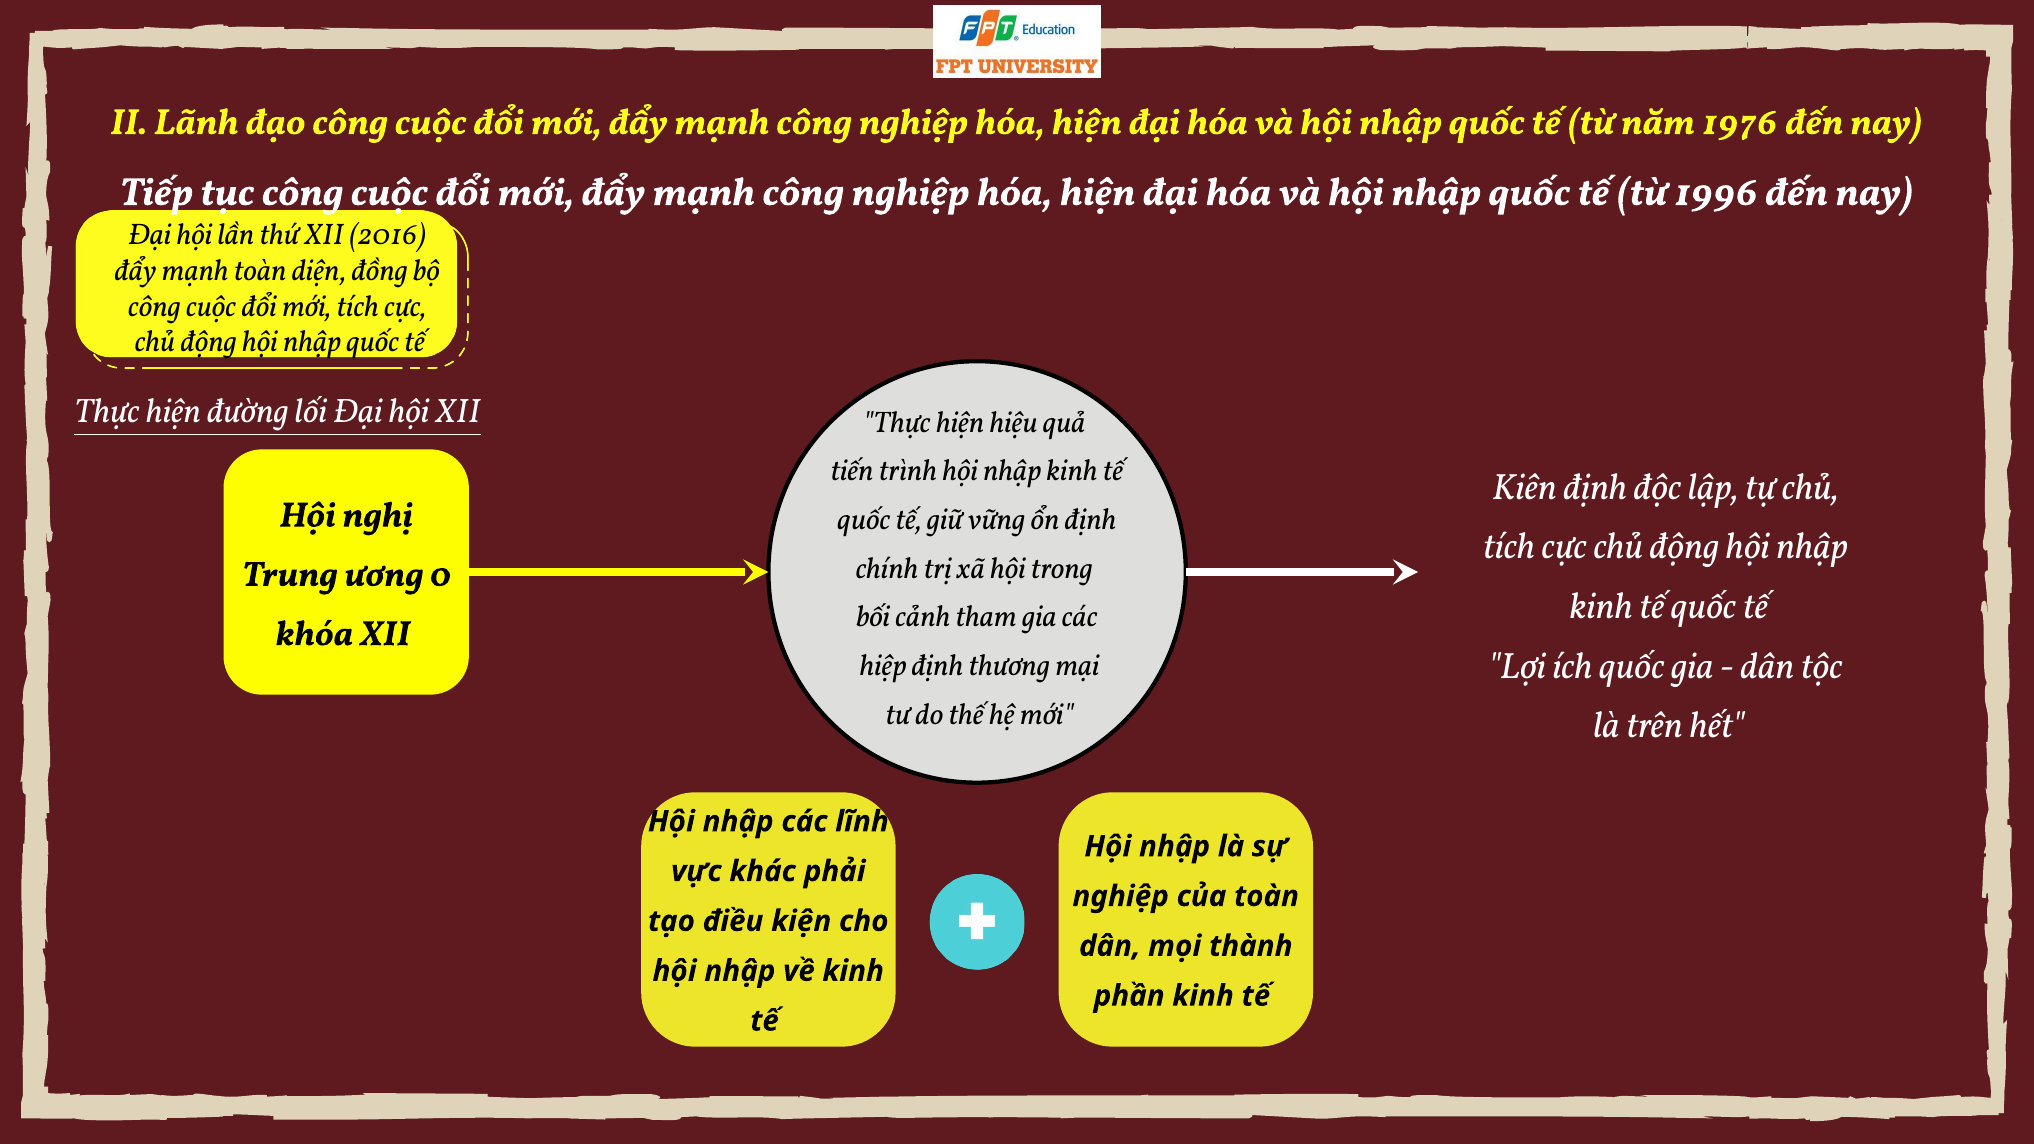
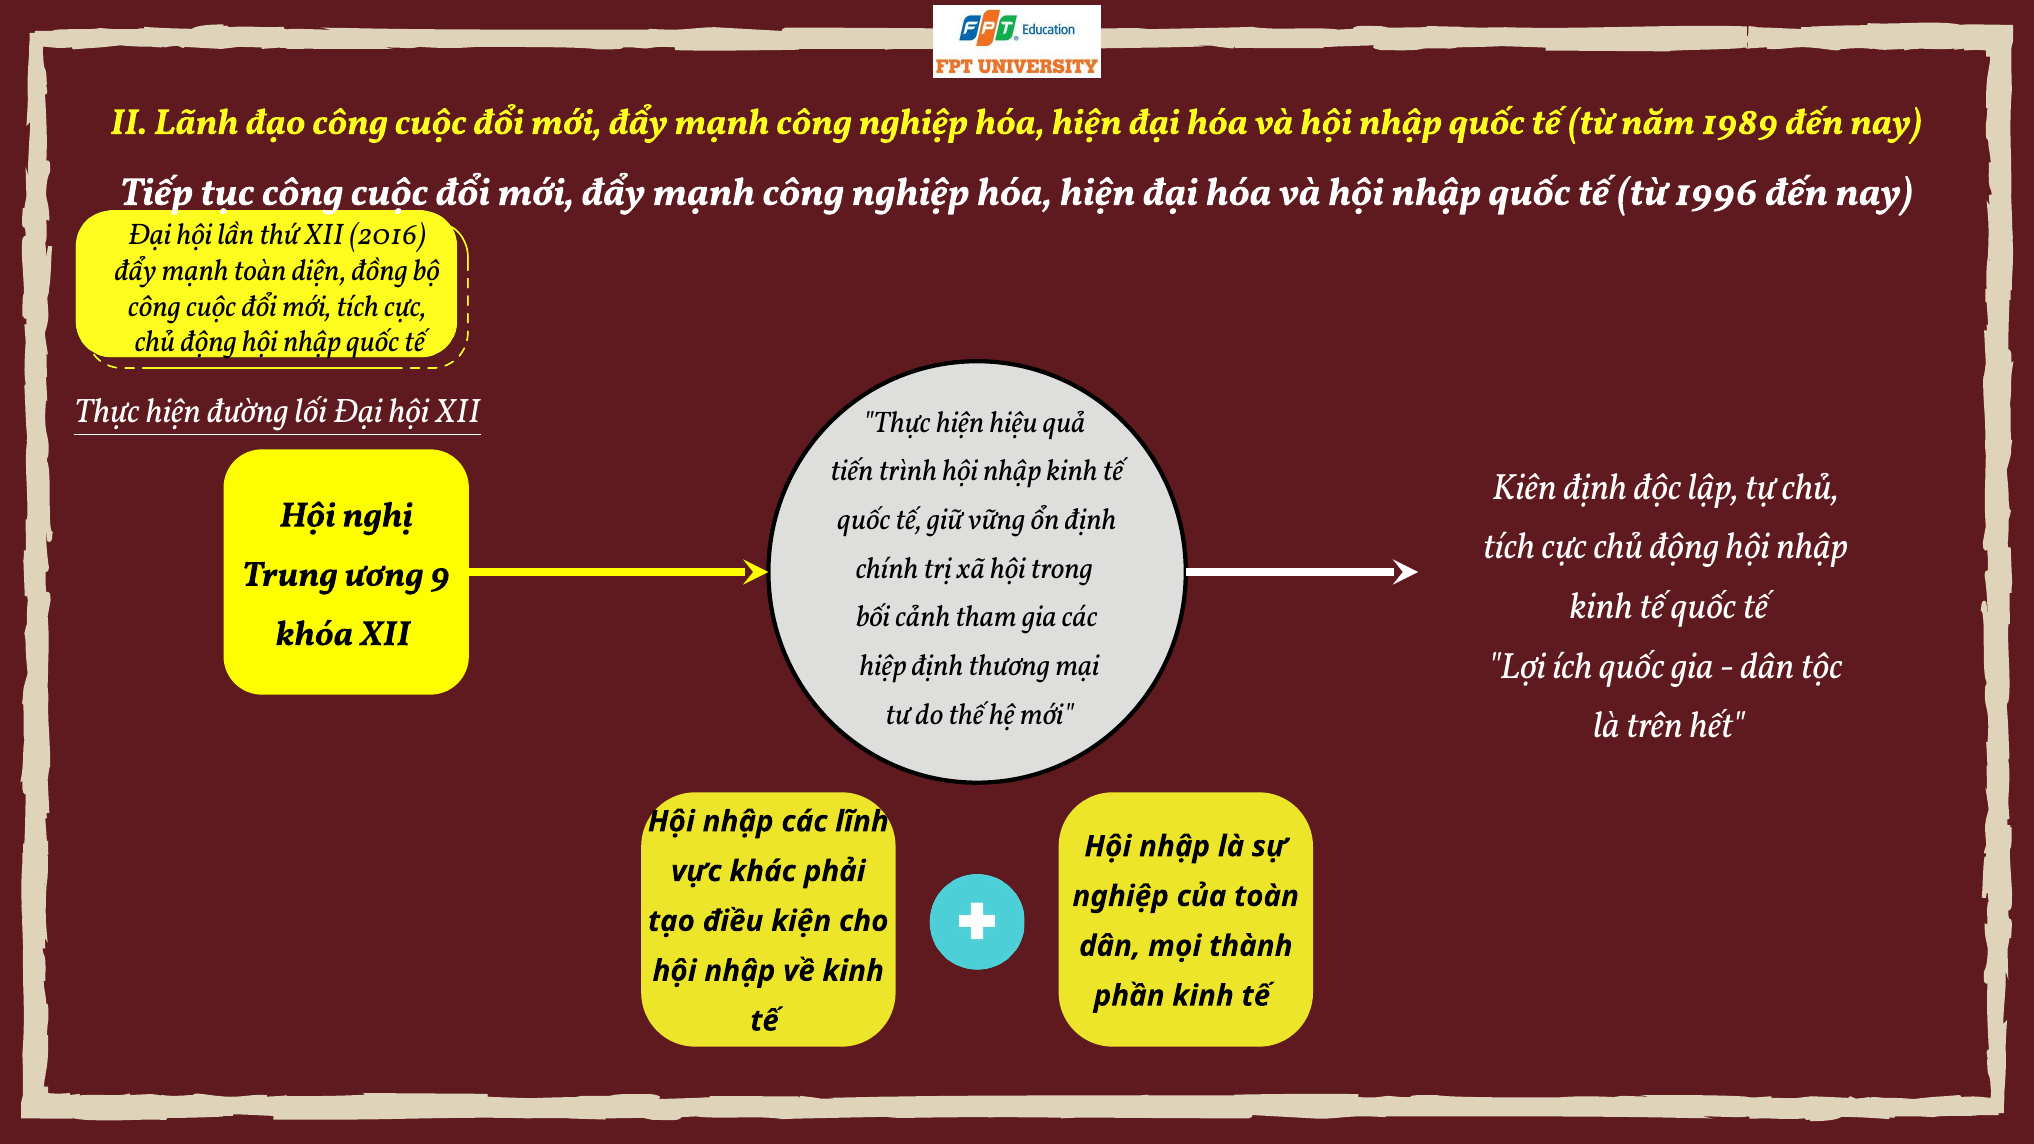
1976: 1976 -> 1989 (1740, 122)
0: 0 -> 9 (440, 574)
